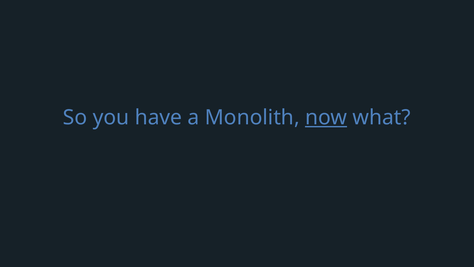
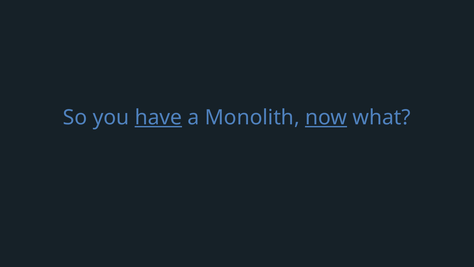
have underline: none -> present (158, 118)
